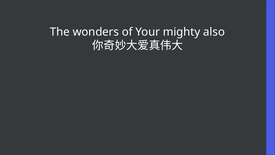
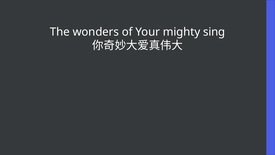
also: also -> sing (214, 32)
